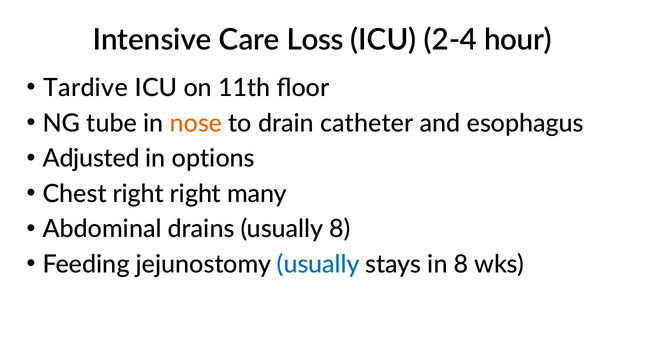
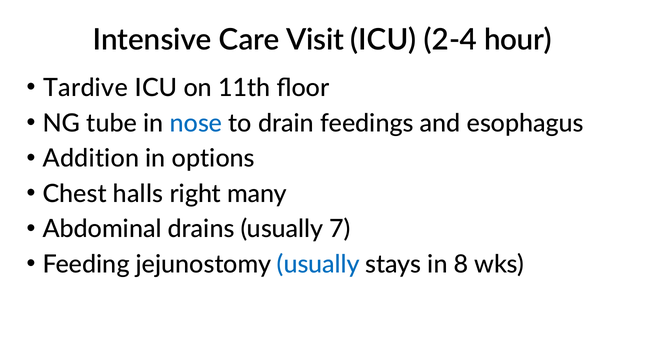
Loss: Loss -> Visit (315, 40)
nose colour: orange -> blue (196, 123)
catheter: catheter -> feedings (367, 123)
Adjusted: Adjusted -> Addition (91, 158)
Chest right: right -> halls (138, 194)
usually 8: 8 -> 7 (340, 229)
